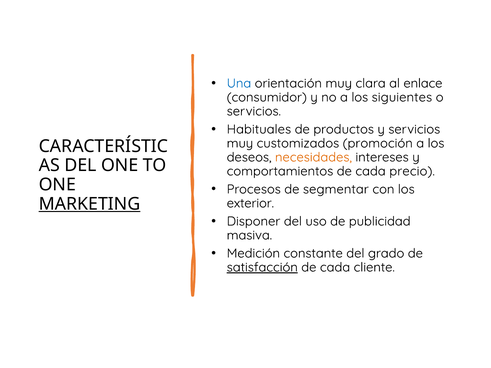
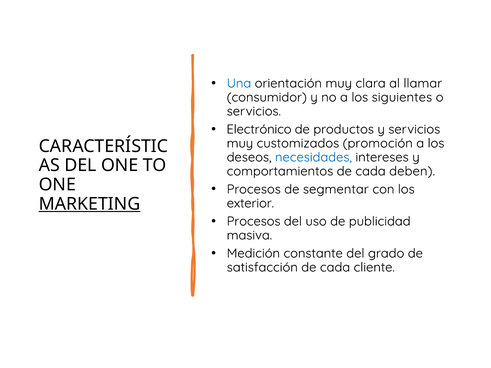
enlace: enlace -> llamar (423, 83)
Habituales: Habituales -> Electrónico (259, 129)
necesidades colour: orange -> blue (313, 157)
precio: precio -> deben (412, 171)
Disponer: Disponer -> Procesos (254, 221)
satisfacción underline: present -> none (262, 267)
